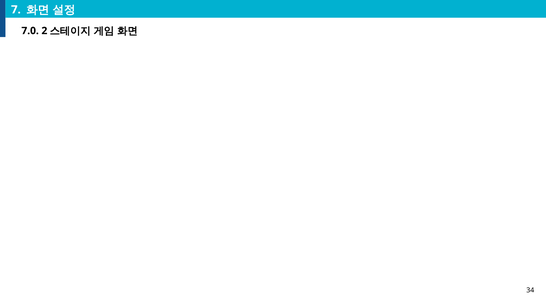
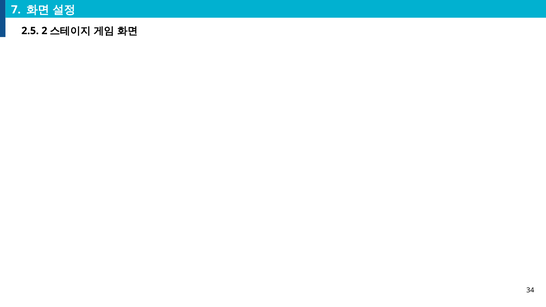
7.0: 7.0 -> 2.5 (30, 31)
